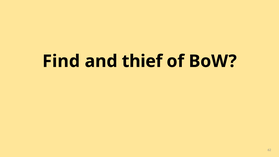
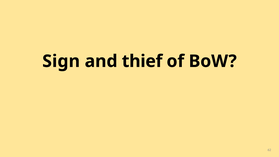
Find: Find -> Sign (61, 61)
